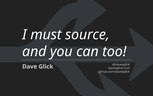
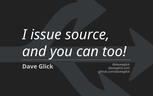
must: must -> issue (46, 35)
